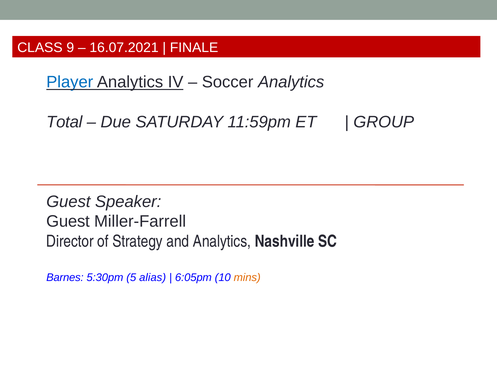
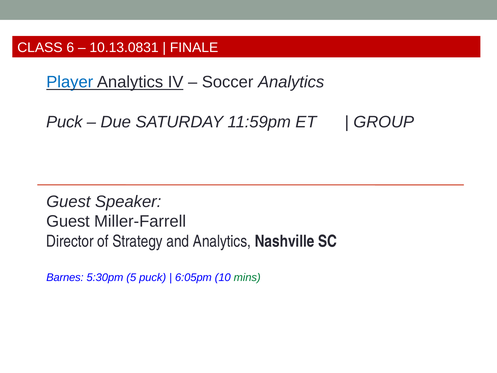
9: 9 -> 6 (70, 48)
16.07.2021: 16.07.2021 -> 10.13.0831 (124, 48)
Total: Total -> Puck (64, 122)
5 alias: alias -> puck (153, 277)
mins colour: orange -> green (247, 277)
